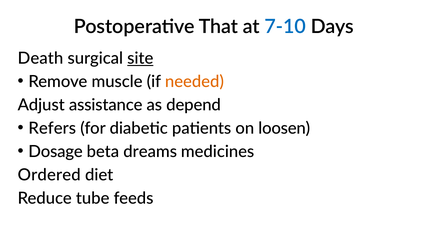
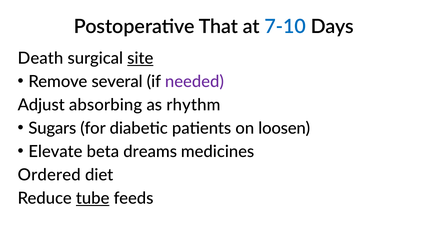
muscle: muscle -> several (117, 82)
needed colour: orange -> purple (194, 82)
assistance: assistance -> absorbing (106, 105)
depend: depend -> rhythm (193, 105)
Refers: Refers -> Sugars (52, 129)
Dosage: Dosage -> Elevate (55, 152)
tube underline: none -> present (93, 199)
